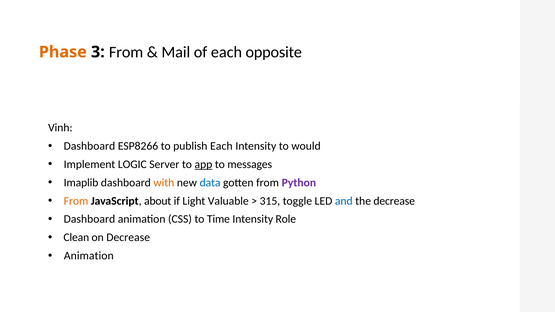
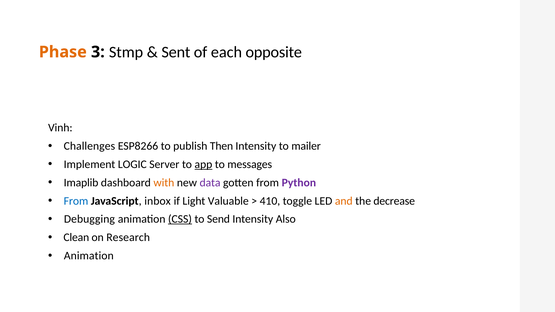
3 From: From -> Stmp (126, 52)
Mail: Mail -> Sent (176, 52)
Dashboard: Dashboard -> Challenges (89, 146)
publish Each: Each -> Then (222, 146)
would: would -> mailer (306, 146)
data colour: blue -> purple (210, 183)
From colour: orange -> blue (76, 201)
about: about -> inbox (158, 201)
315: 315 -> 410 (270, 201)
and colour: blue -> orange (344, 201)
Dashboard: Dashboard -> Debugging (89, 219)
CSS underline: none -> present (180, 219)
Time: Time -> Send (218, 219)
Role: Role -> Also (286, 219)
on Decrease: Decrease -> Research (128, 238)
